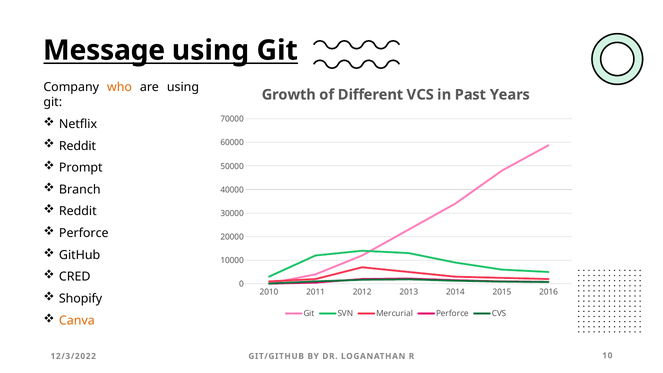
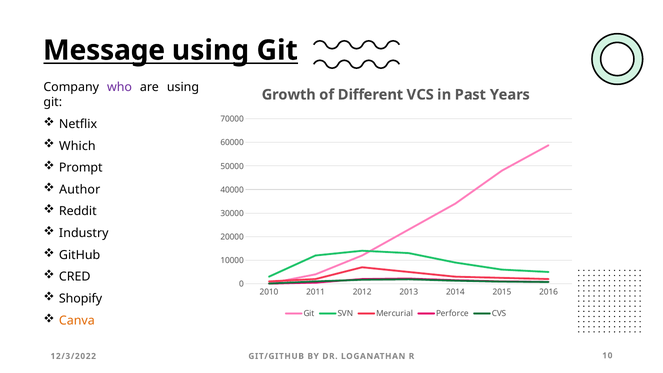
who colour: orange -> purple (120, 87)
Reddit: Reddit -> Which (77, 146)
Branch: Branch -> Author (80, 190)
Perforce: Perforce -> Industry (84, 233)
